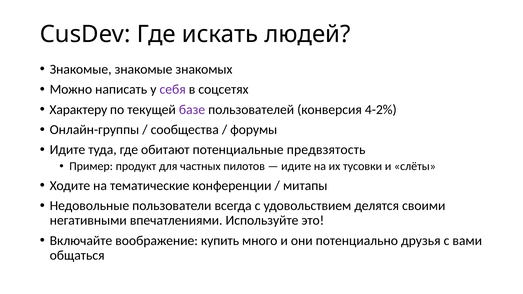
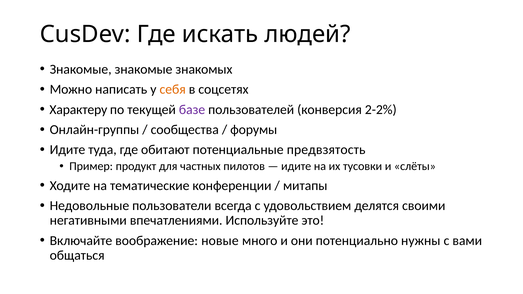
себя colour: purple -> orange (173, 89)
4-2%: 4-2% -> 2-2% (381, 110)
купить: купить -> новые (220, 241)
друзья: друзья -> нужны (421, 241)
